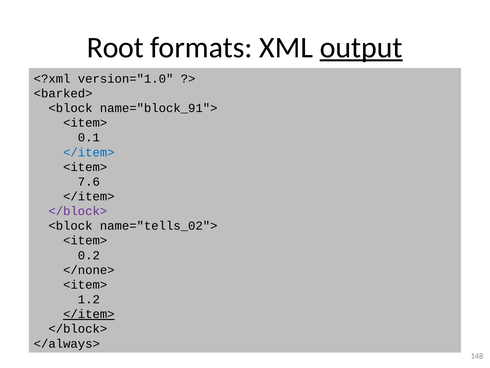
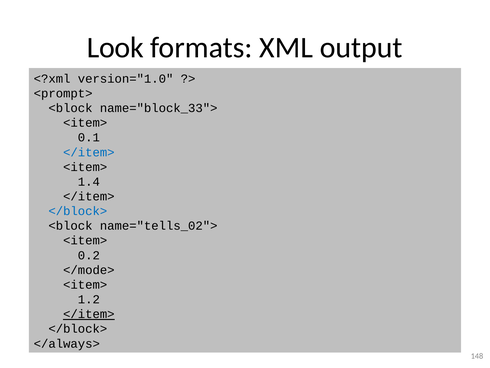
Root: Root -> Look (115, 47)
output underline: present -> none (361, 47)
<barked>: <barked> -> <prompt> (63, 93)
name="block_91">: name="block_91"> -> name="block_33"> (159, 108)
7.6: 7.6 -> 1.4 (89, 181)
</block> colour: purple -> blue (78, 211)
</none>: </none> -> </mode> (89, 270)
